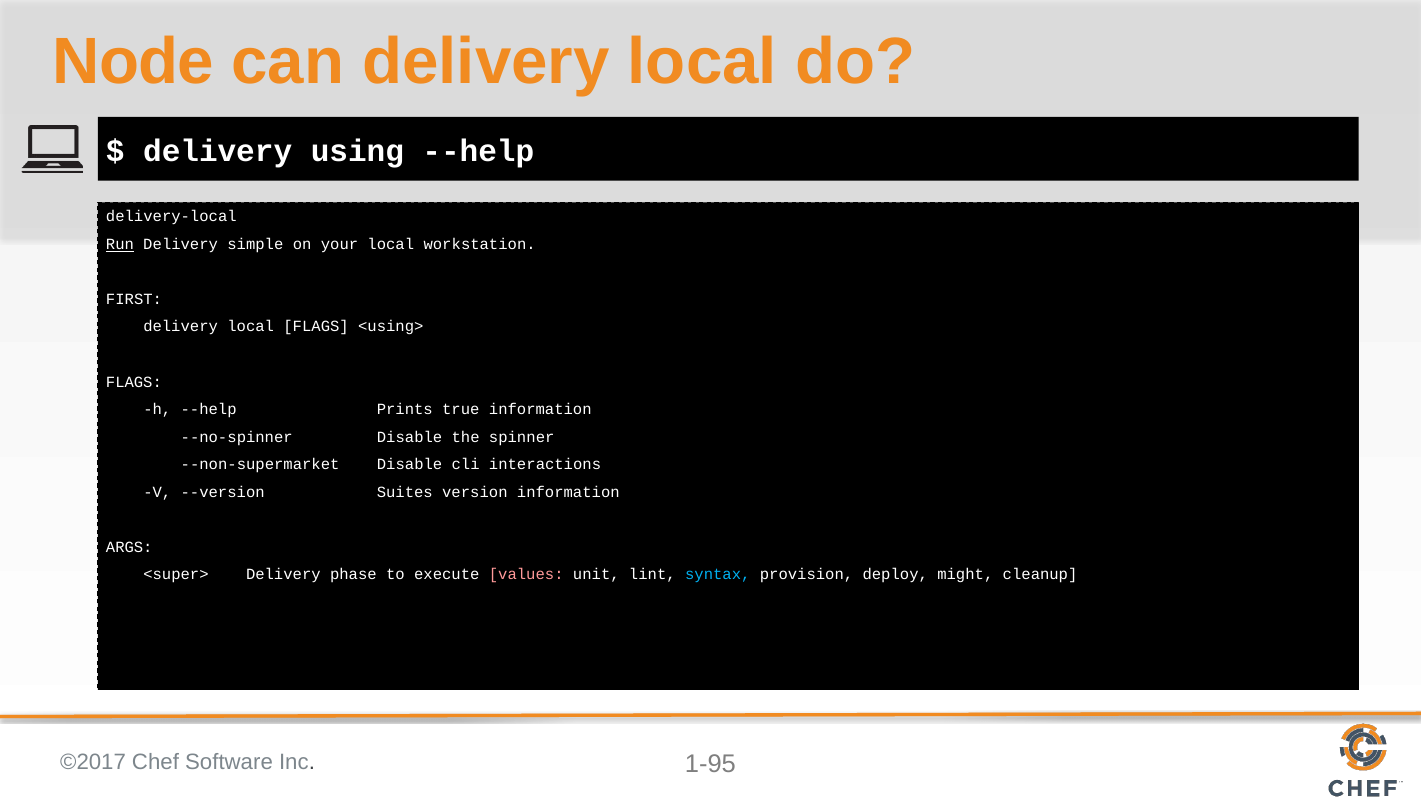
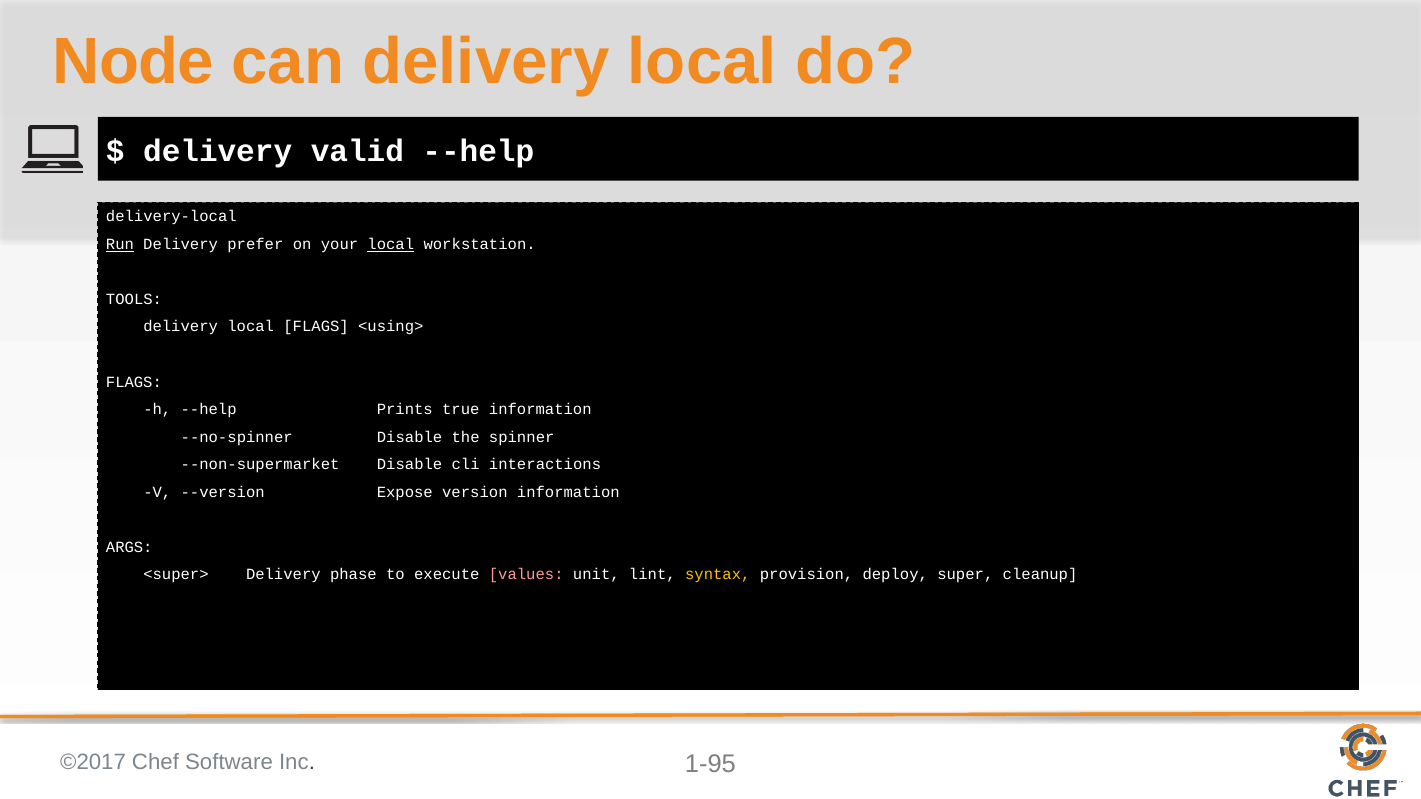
using: using -> valid (357, 151)
simple: simple -> prefer (255, 244)
local underline: none -> present (391, 244)
FIRST: FIRST -> TOOLS (134, 299)
Suites: Suites -> Expose (405, 492)
syntax colour: light blue -> yellow (718, 575)
might: might -> super (965, 575)
